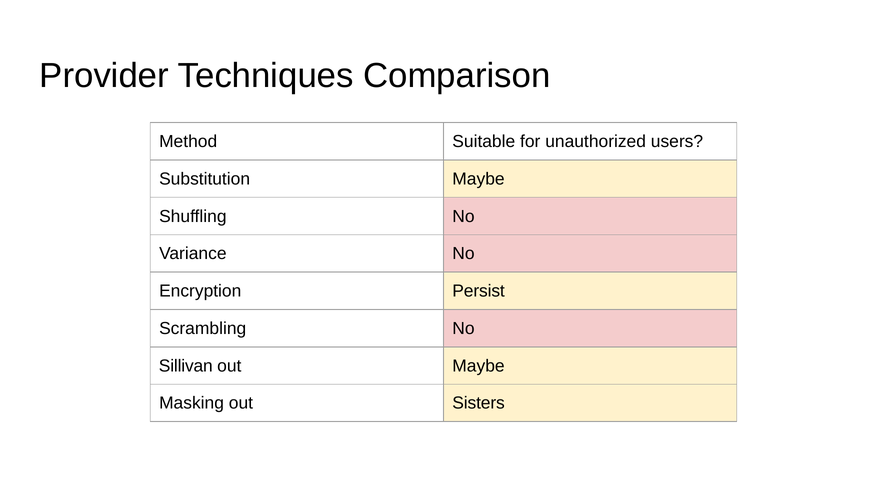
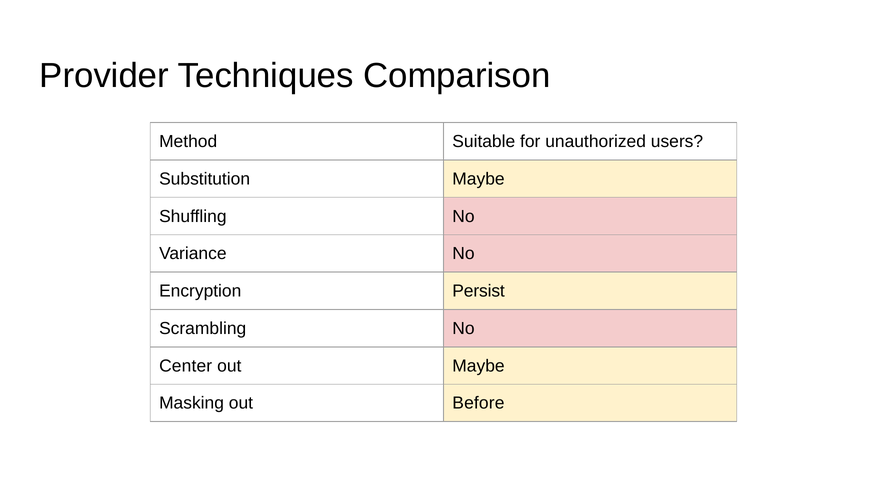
Sillivan: Sillivan -> Center (186, 366)
Sisters: Sisters -> Before (478, 404)
